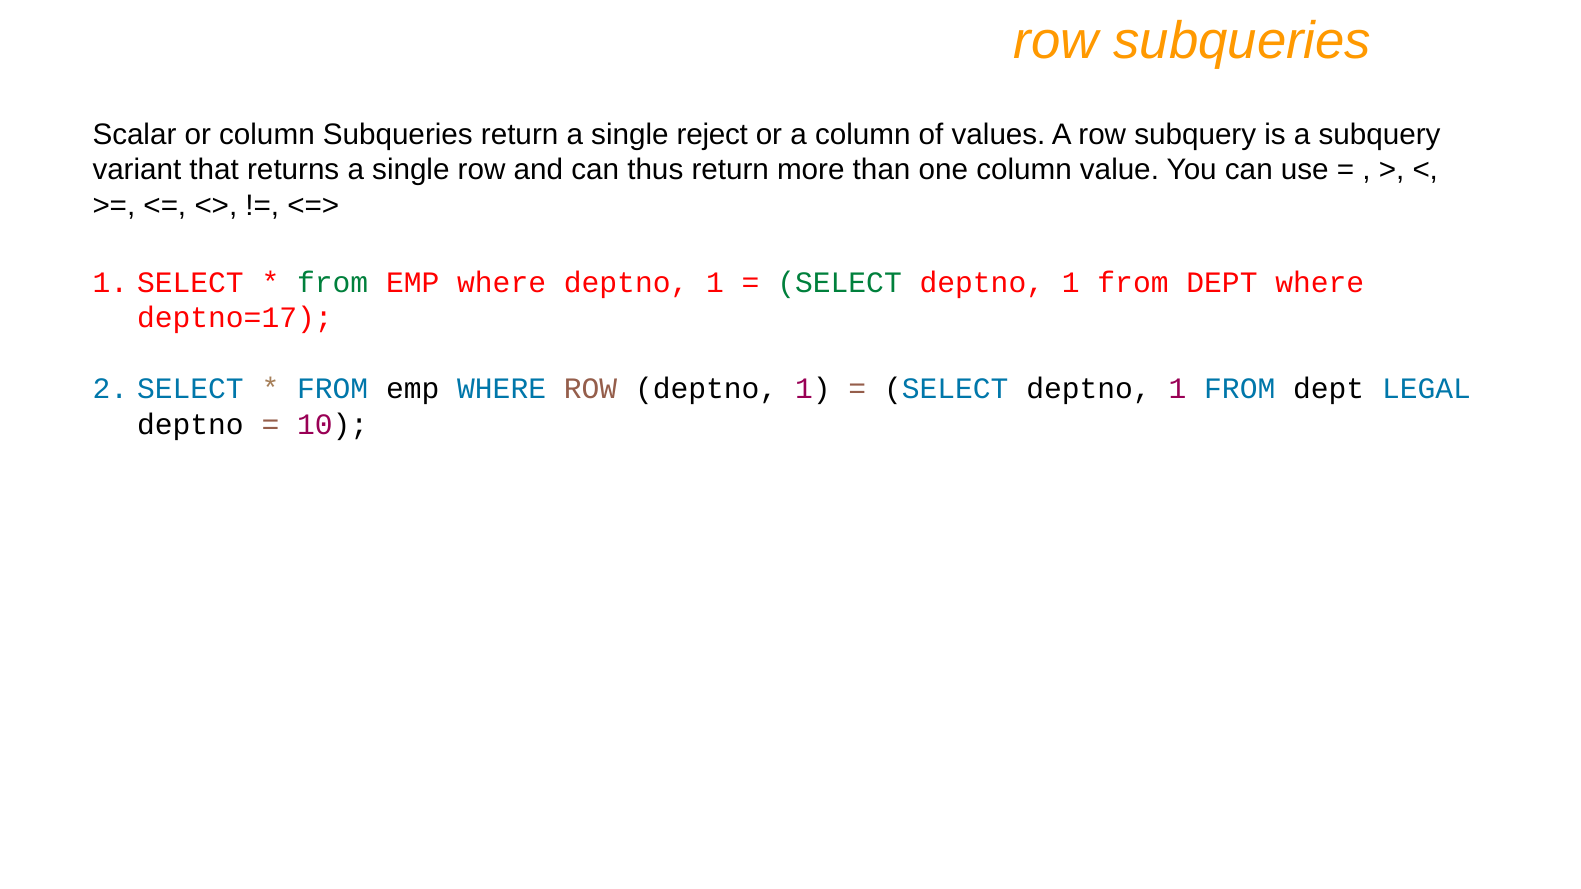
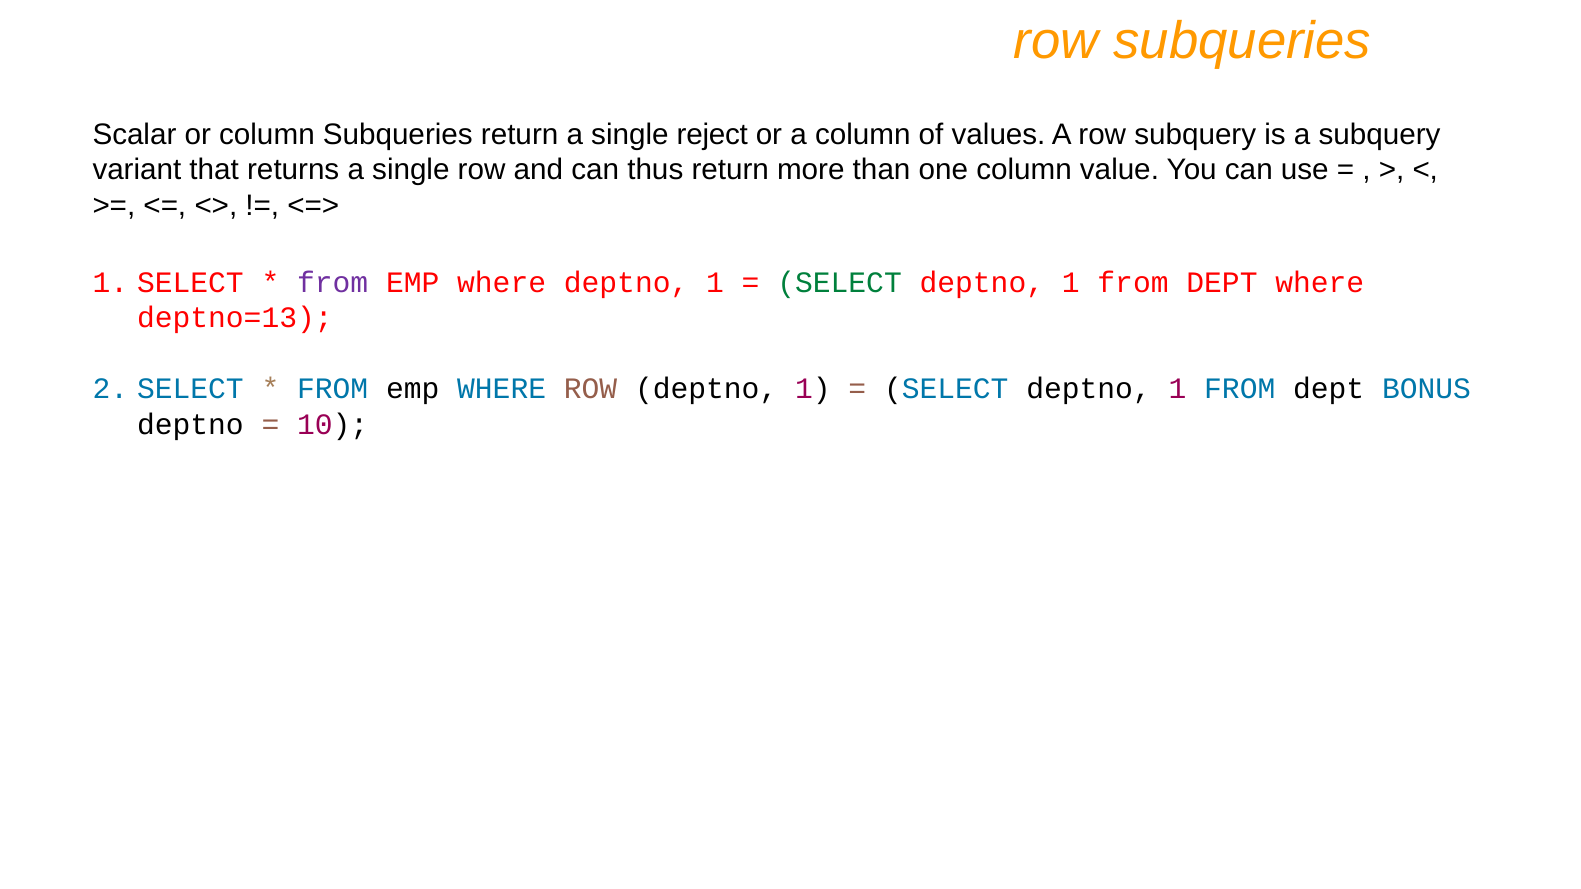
from colour: green -> purple (333, 283)
deptno=17: deptno=17 -> deptno=13 (235, 318)
LEGAL: LEGAL -> BONUS (1427, 389)
